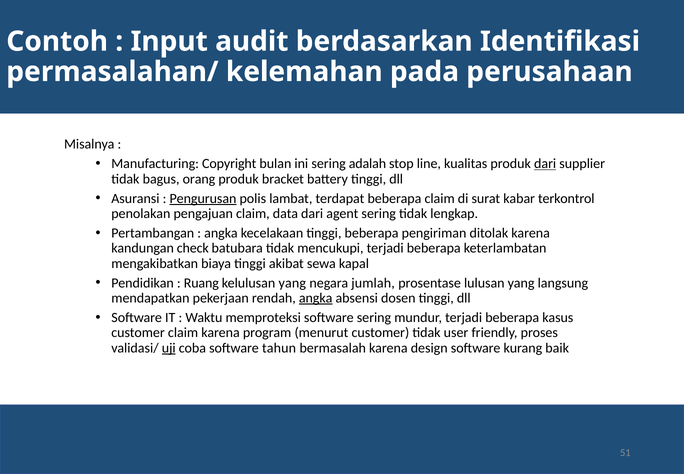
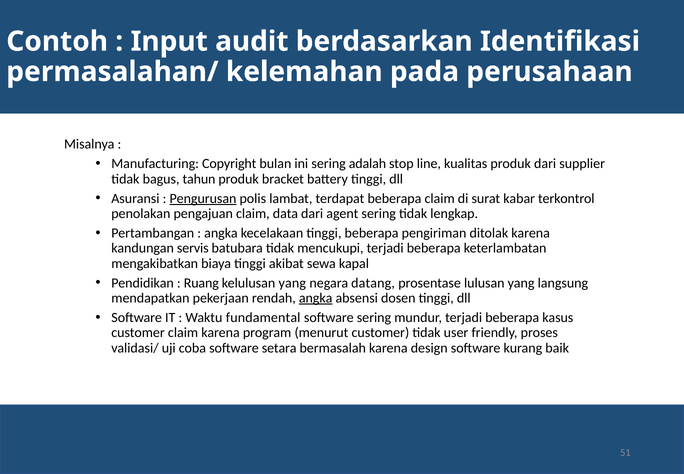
dari underline: present -> none (545, 164)
orang: orang -> tahun (199, 179)
check: check -> servis (193, 248)
jumlah: jumlah -> datang (373, 283)
memproteksi: memproteksi -> fundamental (263, 317)
uji underline: present -> none (169, 348)
tahun: tahun -> setara (279, 348)
